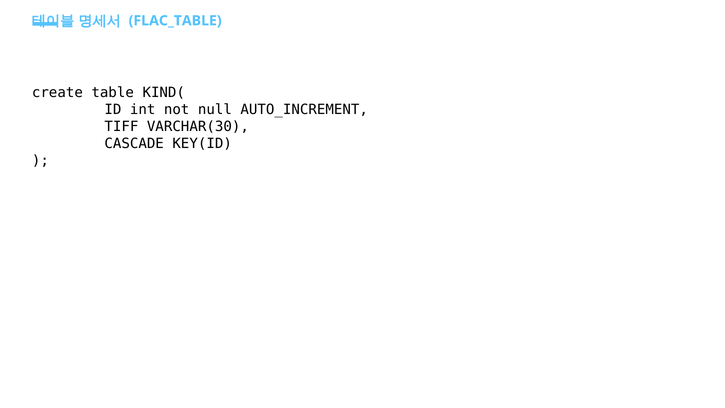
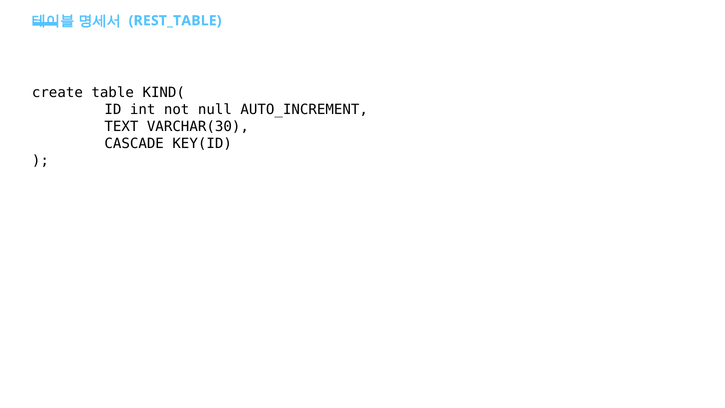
FLAC_TABLE: FLAC_TABLE -> REST_TABLE (175, 21)
TIFF: TIFF -> TEXT (121, 127)
